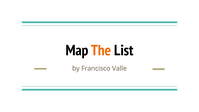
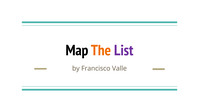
List colour: black -> purple (124, 50)
